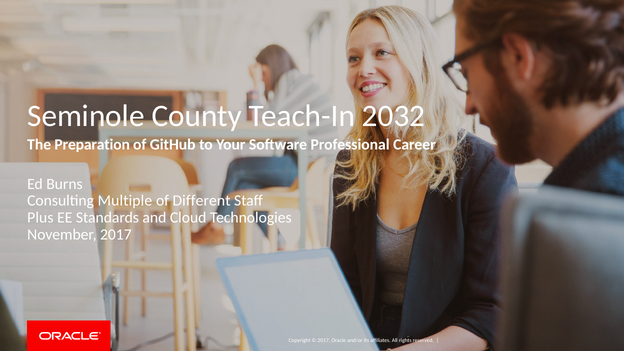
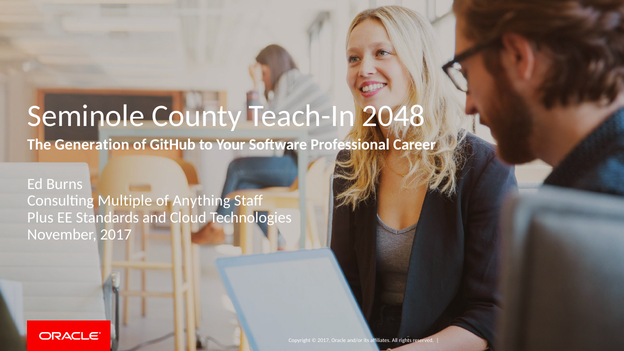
2032: 2032 -> 2048 (394, 116)
Preparation: Preparation -> Generation (92, 145)
Different: Different -> Anything (201, 201)
